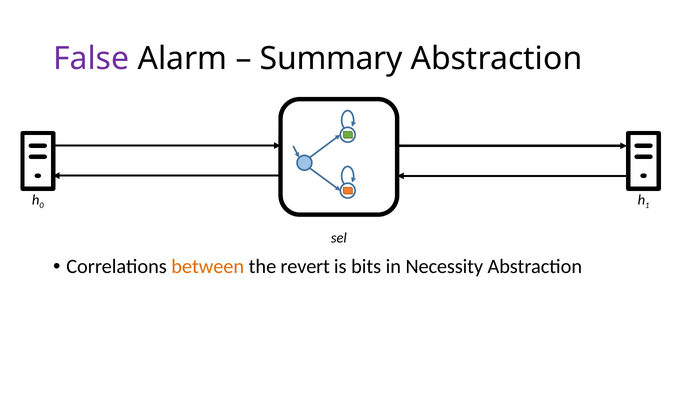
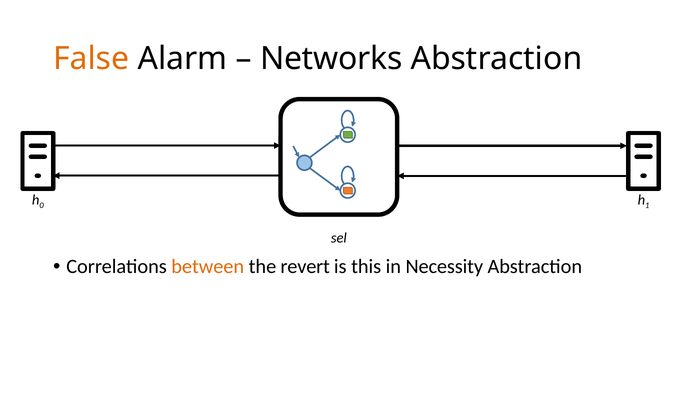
False colour: purple -> orange (91, 59)
Summary: Summary -> Networks (331, 59)
bits: bits -> this (366, 266)
